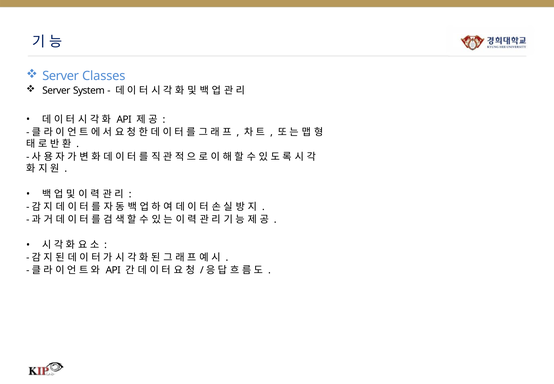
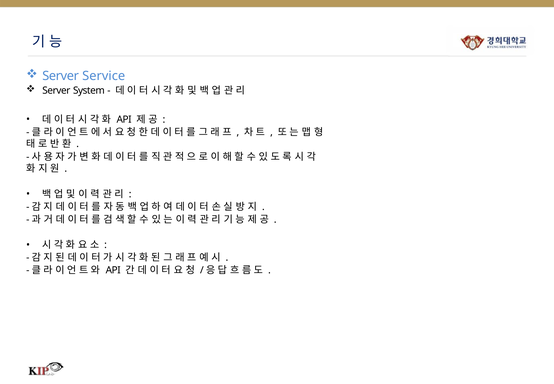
Classes: Classes -> Service (104, 76)
